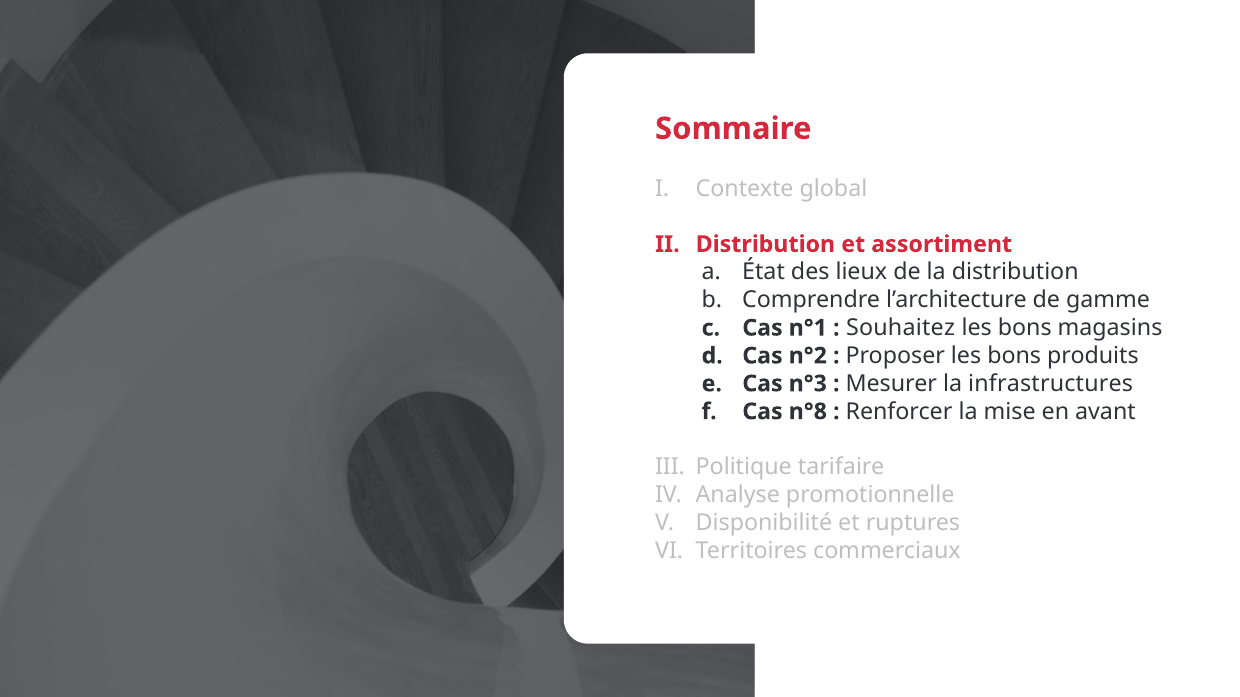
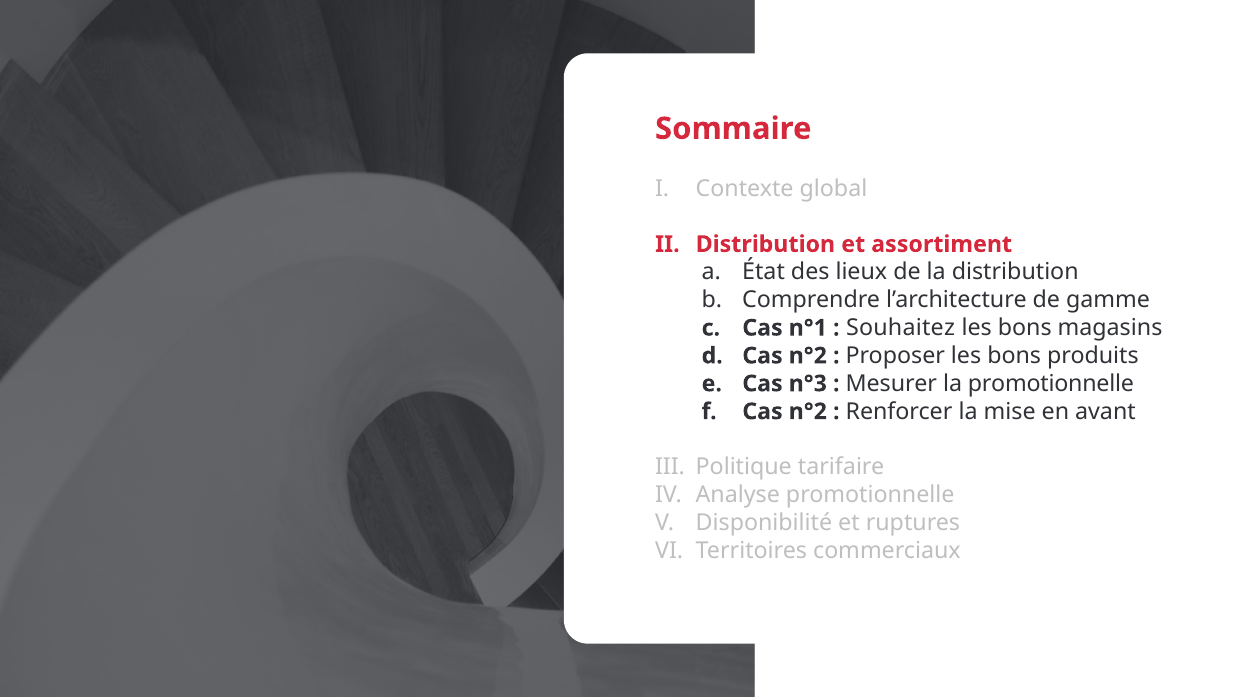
la infrastructures: infrastructures -> promotionnelle (1051, 384)
n°8: n°8 -> n°2 (808, 412)
